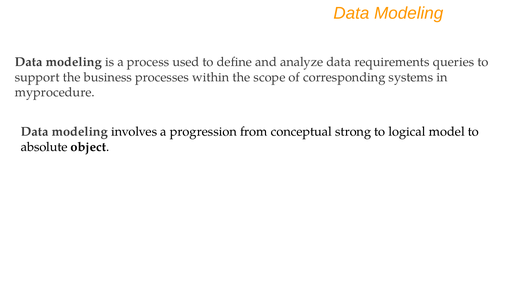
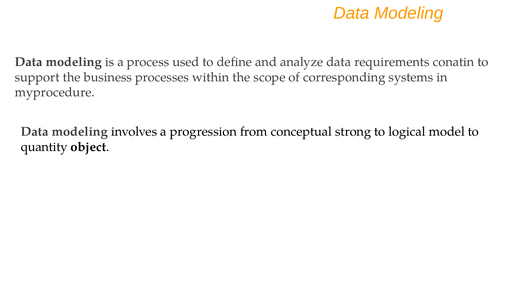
queries: queries -> conatin (454, 62)
absolute: absolute -> quantity (44, 147)
